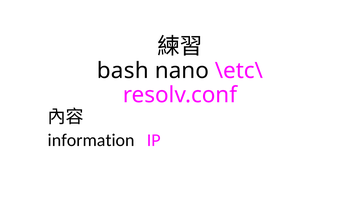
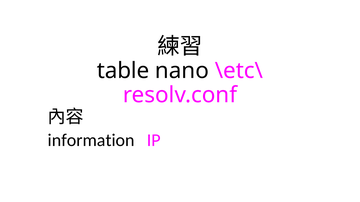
bash: bash -> table (123, 71)
